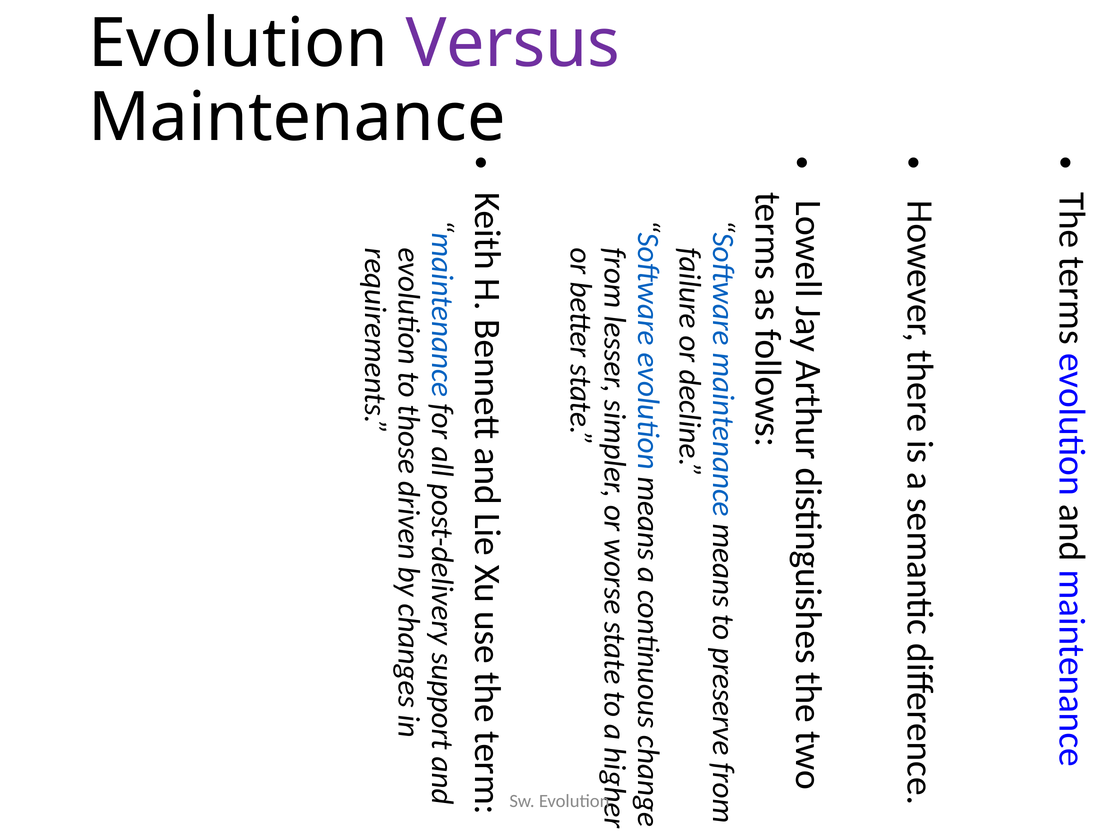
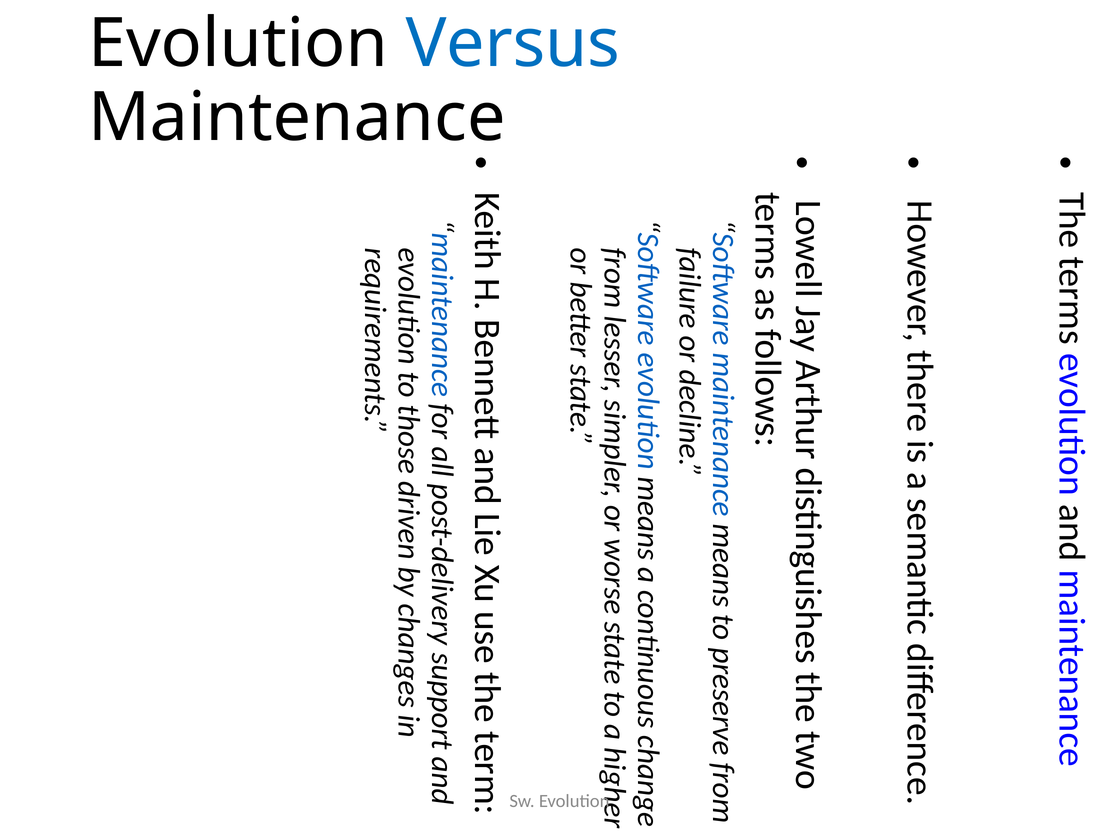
Versus colour: purple -> blue (513, 44)
